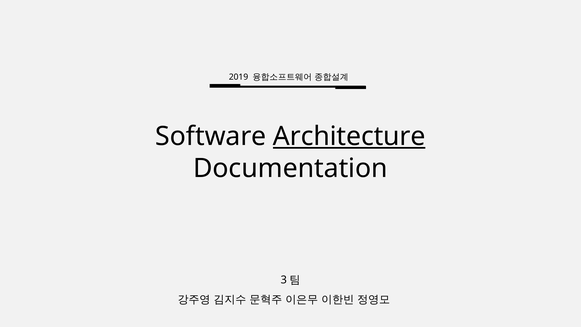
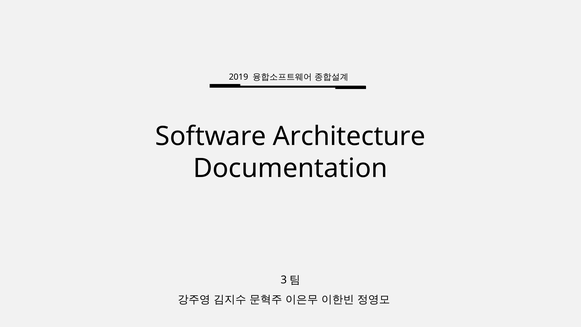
Architecture underline: present -> none (349, 136)
